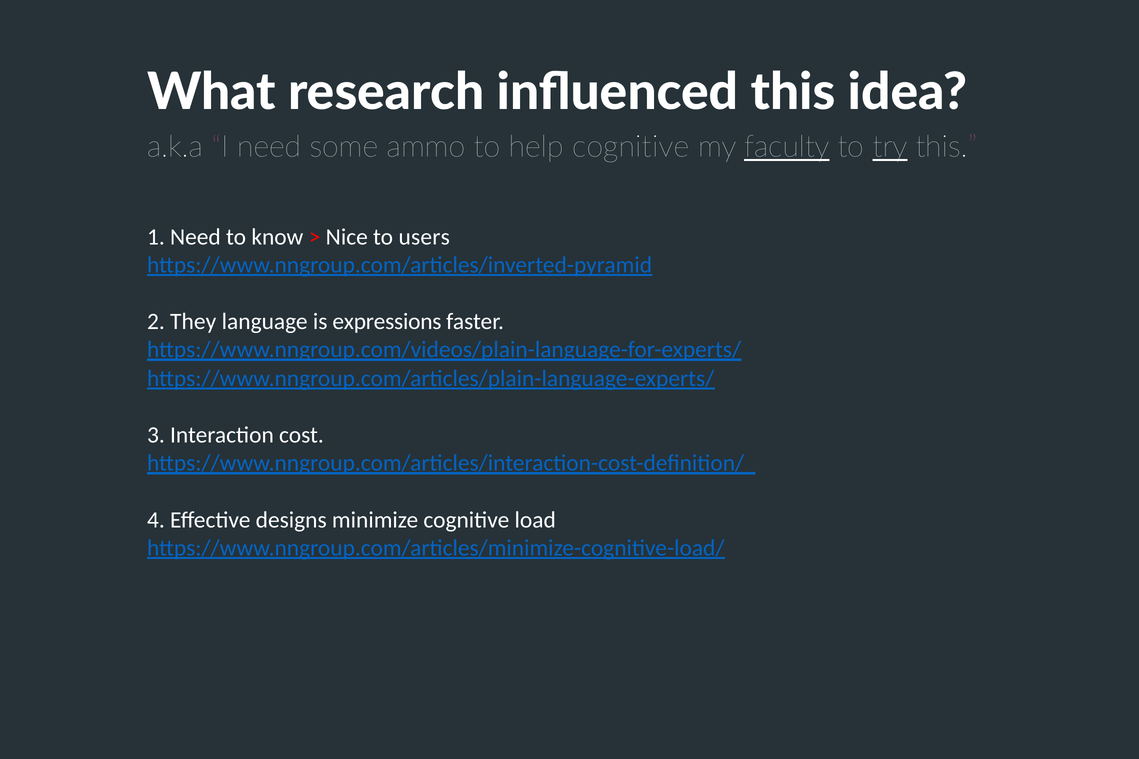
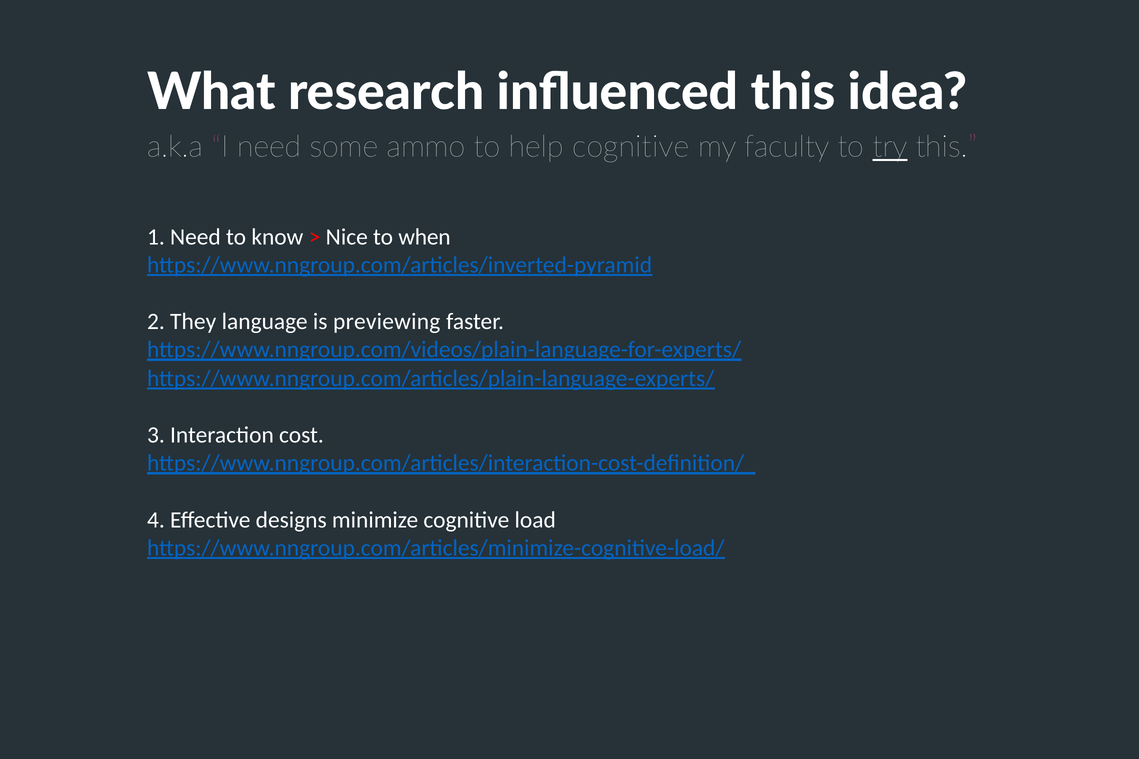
faculty underline: present -> none (787, 147)
users: users -> when (424, 237)
expressions: expressions -> previewing (387, 322)
